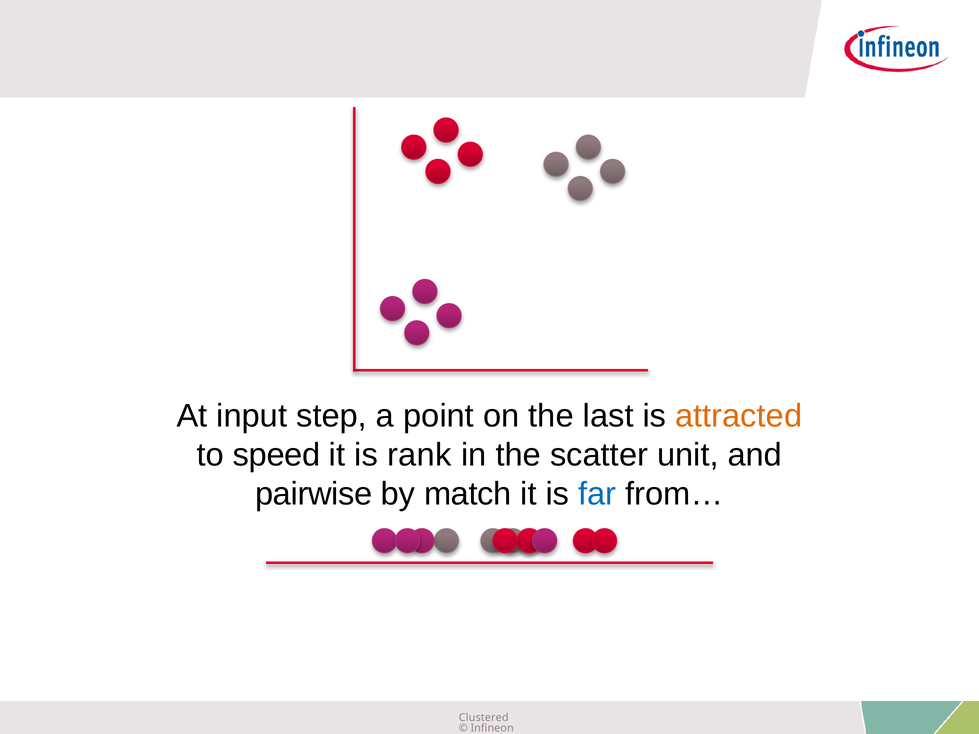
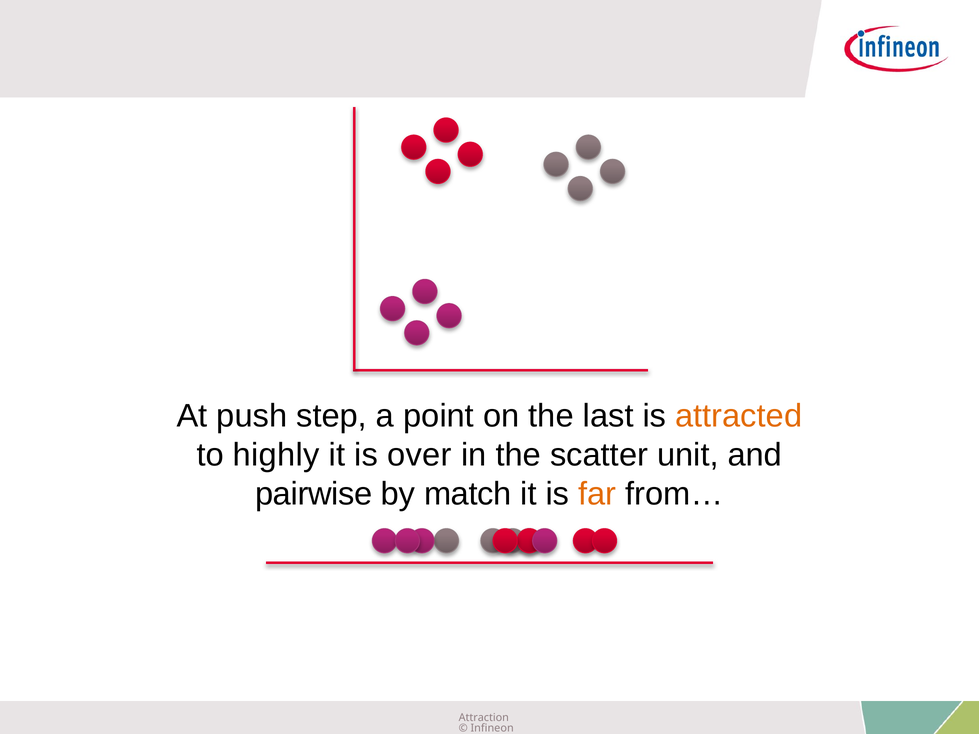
input: input -> push (252, 416)
speed: speed -> highly (276, 455)
rank: rank -> over (419, 455)
far colour: blue -> orange (597, 494)
Clustered: Clustered -> Attraction (484, 718)
